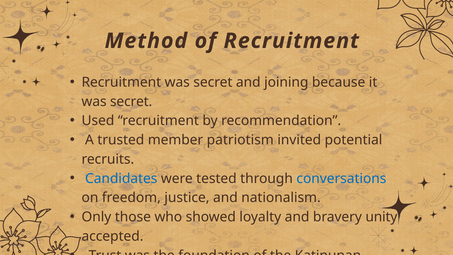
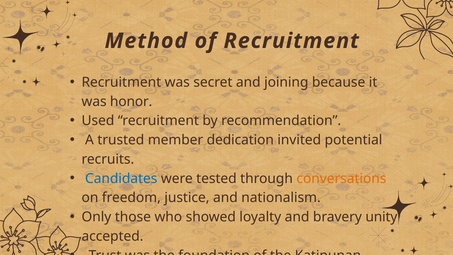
secret: secret -> honor (131, 101)
patriotism: patriotism -> dedication (240, 140)
conversations colour: blue -> orange (341, 178)
